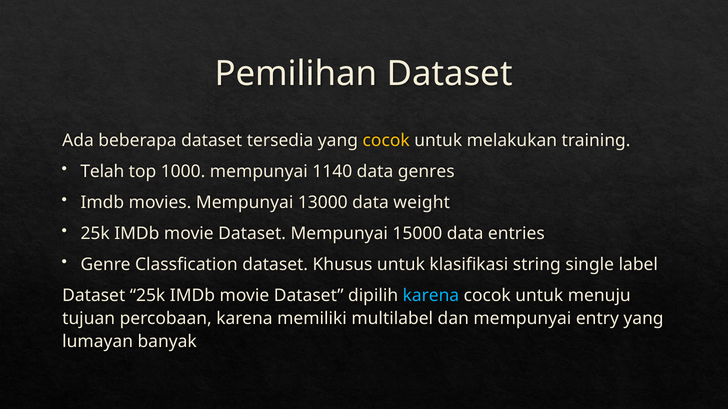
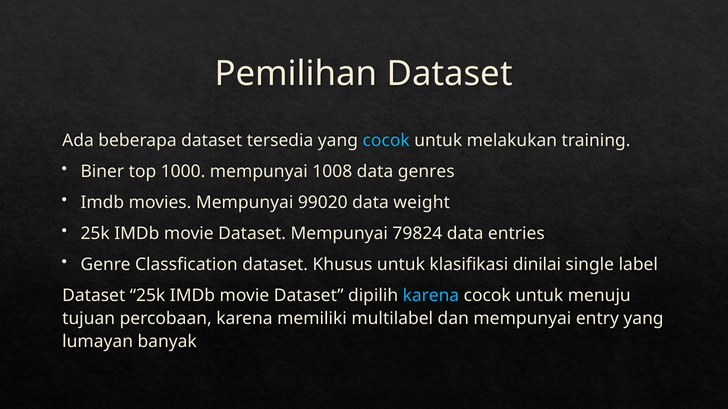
cocok colour: yellow -> light blue (386, 140)
Telah: Telah -> Biner (102, 172)
1140: 1140 -> 1008 (332, 172)
13000: 13000 -> 99020 (323, 203)
15000: 15000 -> 79824 (417, 234)
string: string -> dinilai (537, 265)
